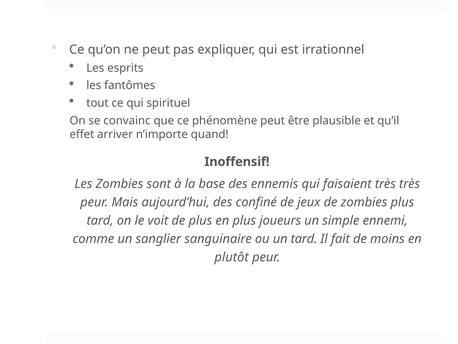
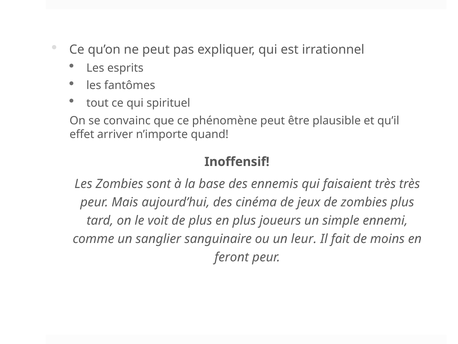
confiné: confiné -> cinéma (256, 202)
un tard: tard -> leur (304, 239)
plutôt: plutôt -> feront (232, 257)
